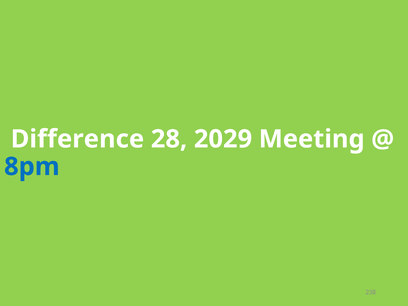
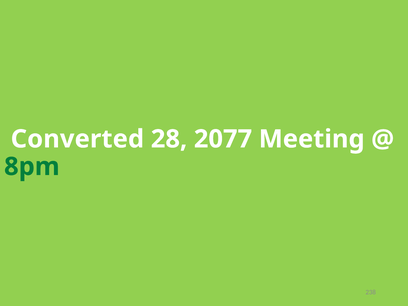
Difference: Difference -> Converted (77, 139)
2029: 2029 -> 2077 (223, 139)
8pm colour: blue -> green (32, 167)
